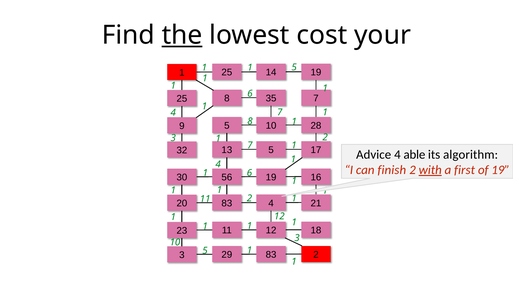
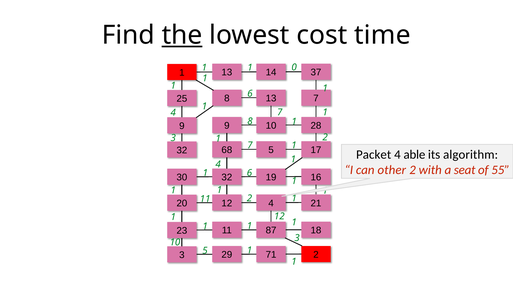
your: your -> time (382, 35)
1 1 5: 5 -> 0 (294, 68)
1 25: 25 -> 13 (227, 73)
14 19: 19 -> 37 (316, 73)
25 35: 35 -> 13 (271, 99)
9 5: 5 -> 9 (227, 126)
13: 13 -> 68 (227, 150)
Advice: Advice -> Packet (374, 155)
finish: finish -> other (392, 170)
with underline: present -> none (430, 170)
first: first -> seat (465, 170)
of 19: 19 -> 55 (501, 170)
30 56: 56 -> 32 (227, 178)
20 83: 83 -> 12 (227, 204)
23 12: 12 -> 87 (271, 231)
29 83: 83 -> 71 (271, 255)
